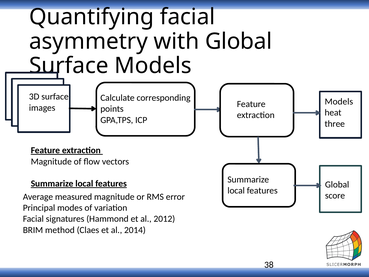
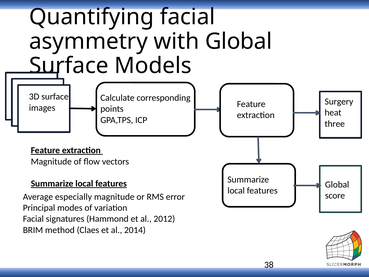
Models: Models -> Surgery (339, 101)
measured: measured -> especially (73, 197)
